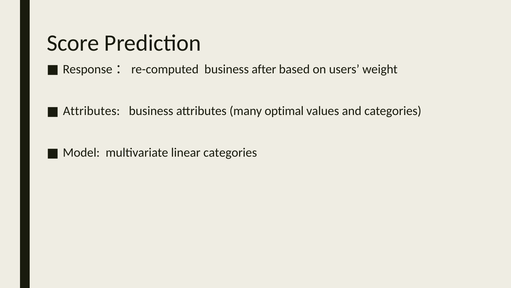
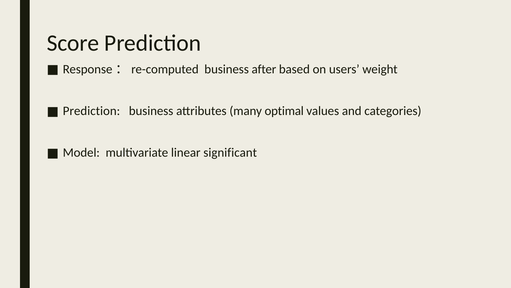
Attributes: Attributes -> Prediction (91, 111)
linear categories: categories -> significant (230, 152)
